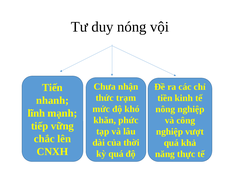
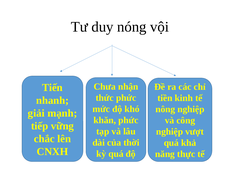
thức trạm: trạm -> phức (126, 98)
lĩnh: lĩnh -> giải (36, 113)
